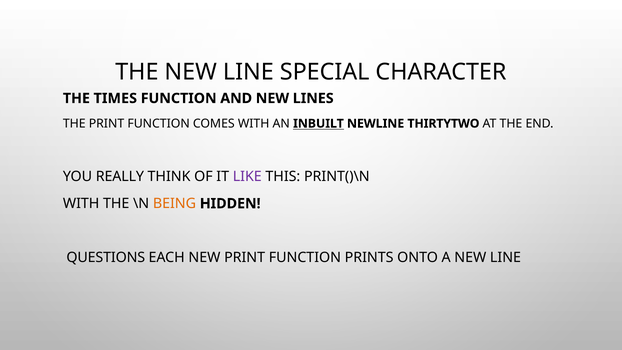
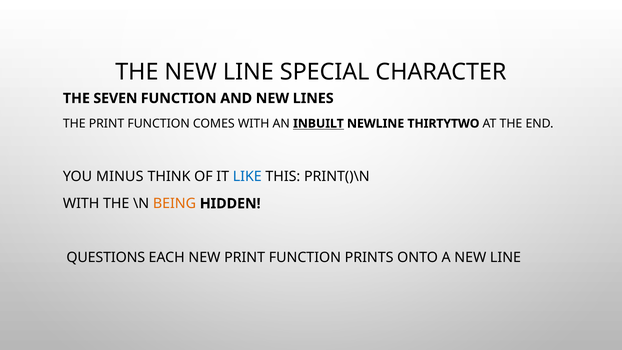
TIMES: TIMES -> SEVEN (115, 98)
REALLY: REALLY -> MINUS (120, 176)
LIKE colour: purple -> blue (247, 176)
